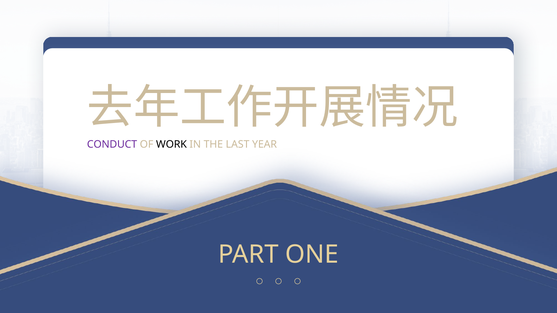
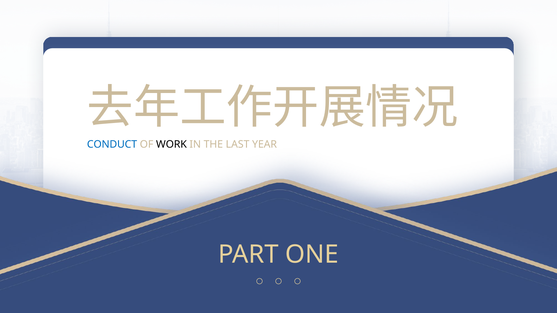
CONDUCT colour: purple -> blue (112, 145)
